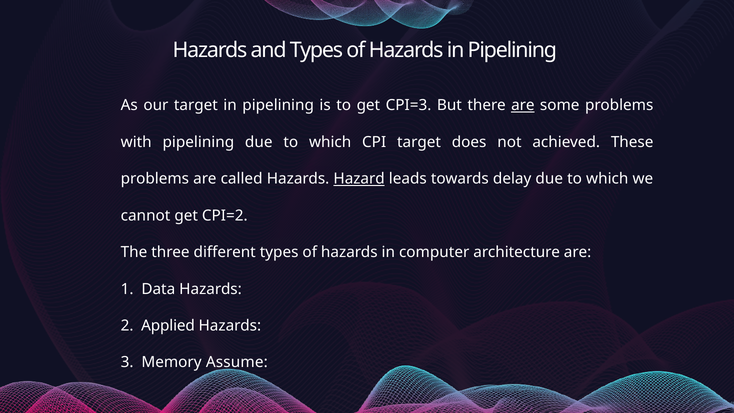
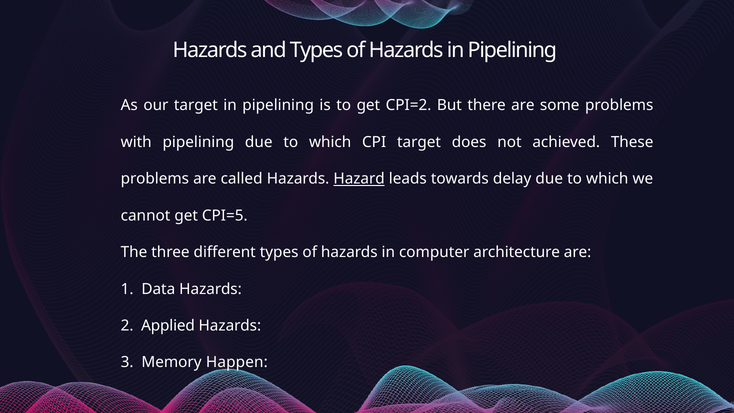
CPI=3: CPI=3 -> CPI=2 (409, 105)
are underline: present -> none (523, 105)
CPI=2: CPI=2 -> CPI=5 (225, 215)
Assume: Assume -> Happen (237, 362)
